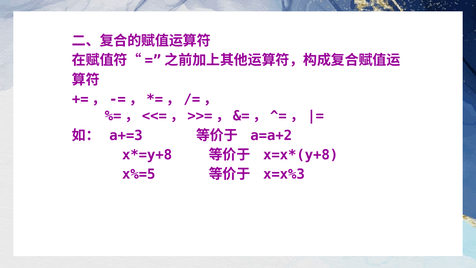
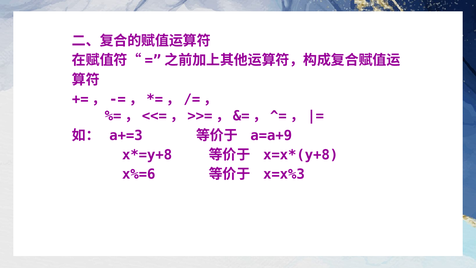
a=a+2: a=a+2 -> a=a+9 (271, 135)
x%=5: x%=5 -> x%=6 (139, 174)
